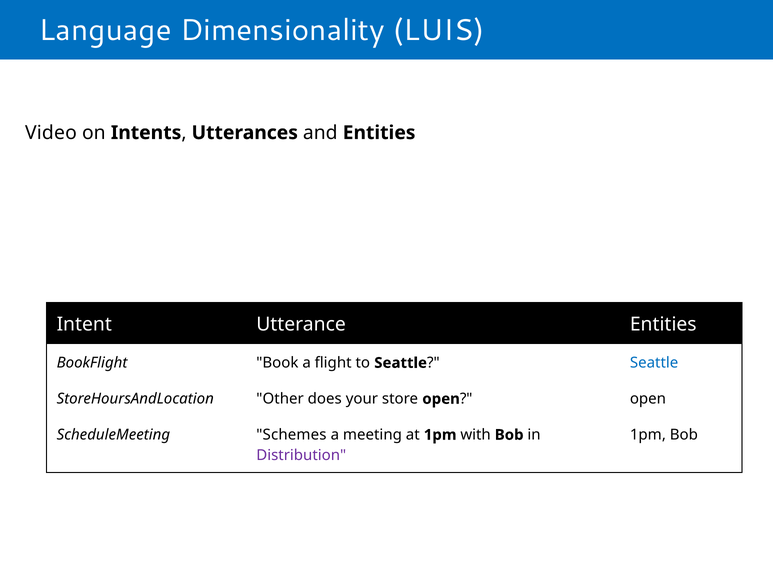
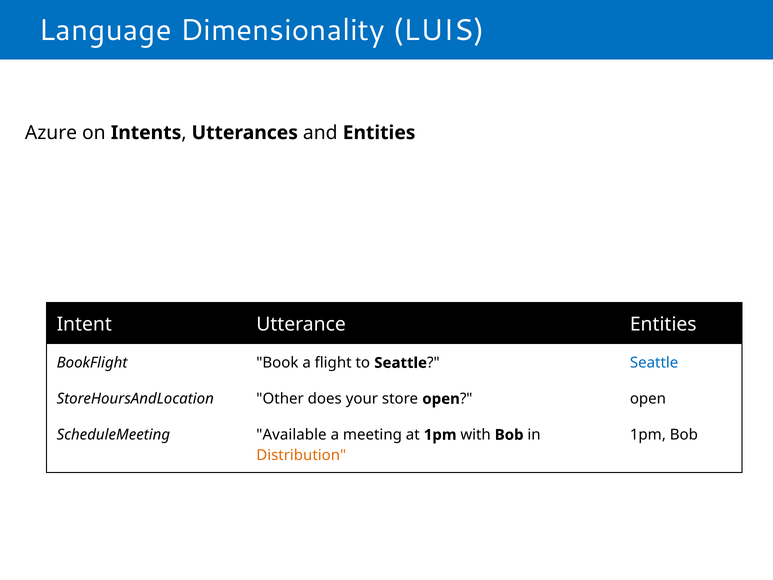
Video: Video -> Azure (51, 133)
Schemes: Schemes -> Available (291, 435)
Distribution colour: purple -> orange (301, 455)
